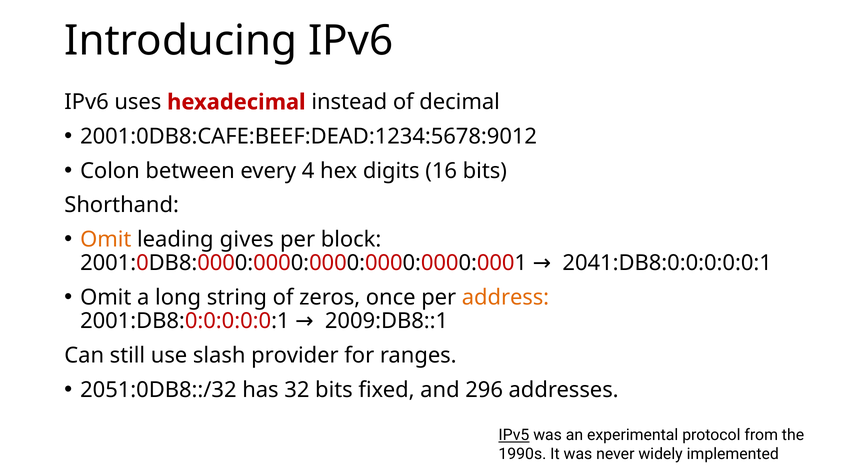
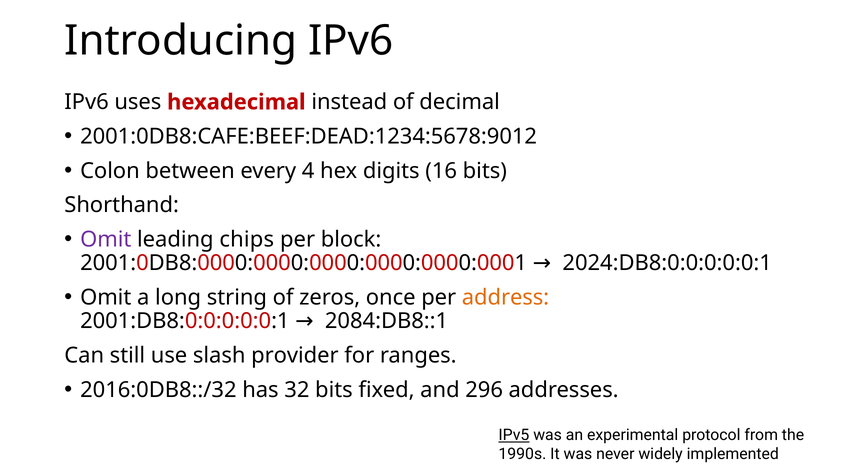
Omit colour: orange -> purple (106, 239)
gives: gives -> chips (247, 239)
2041:DB8:0:0:0:0:0:1: 2041:DB8:0:0:0:0:0:1 -> 2024:DB8:0:0:0:0:0:1 (667, 263)
2009:DB8::1: 2009:DB8::1 -> 2084:DB8::1 (387, 321)
2051:0DB8::/32: 2051:0DB8::/32 -> 2016:0DB8::/32 (158, 390)
